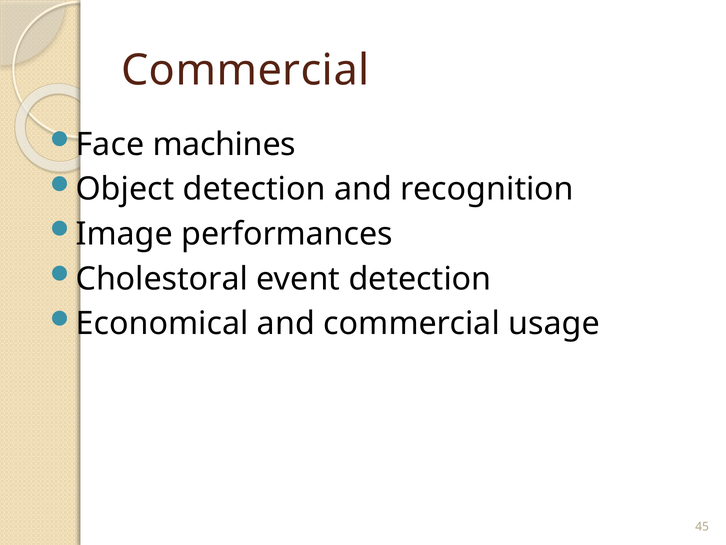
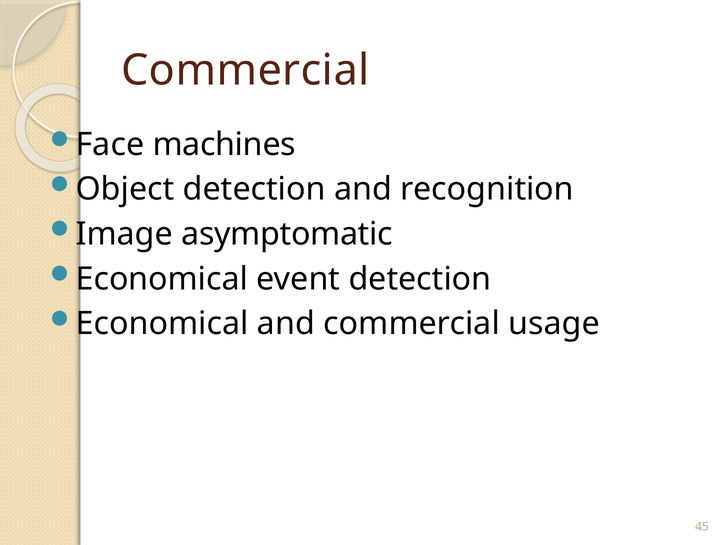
performances: performances -> asymptomatic (287, 234)
Cholestoral: Cholestoral -> Economical (162, 279)
